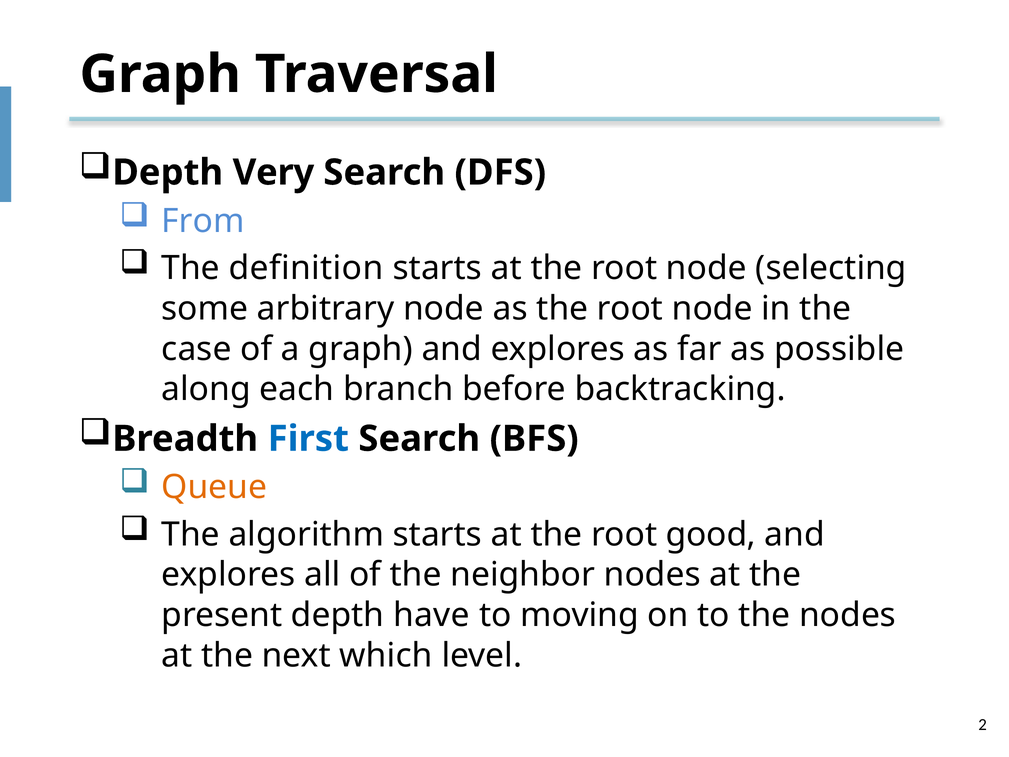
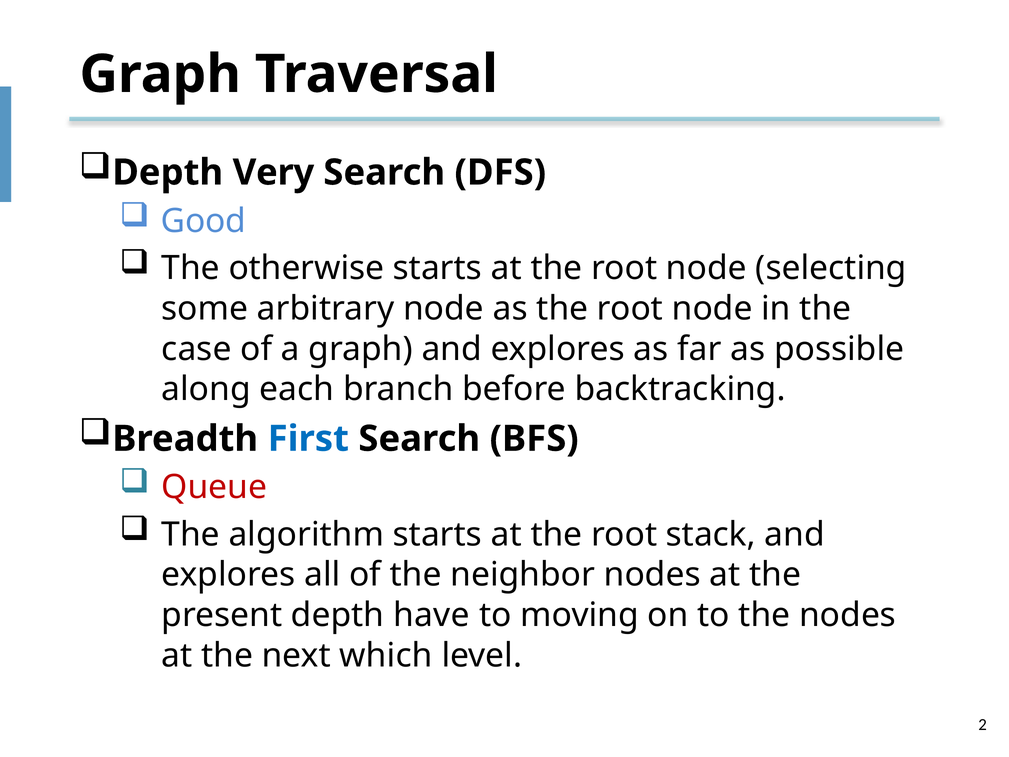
From: From -> Good (203, 221)
definition: definition -> otherwise (306, 268)
Queue colour: orange -> red (214, 487)
good: good -> stack (711, 534)
